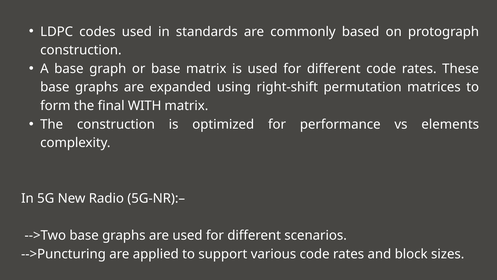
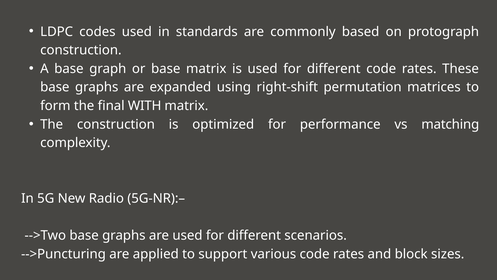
elements: elements -> matching (450, 124)
